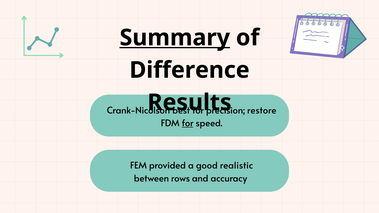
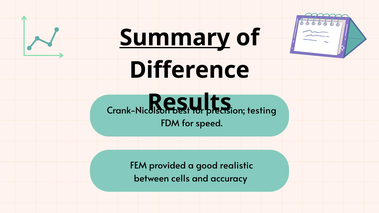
restore: restore -> testing (262, 111)
for underline: present -> none (188, 123)
rows: rows -> cells (180, 179)
